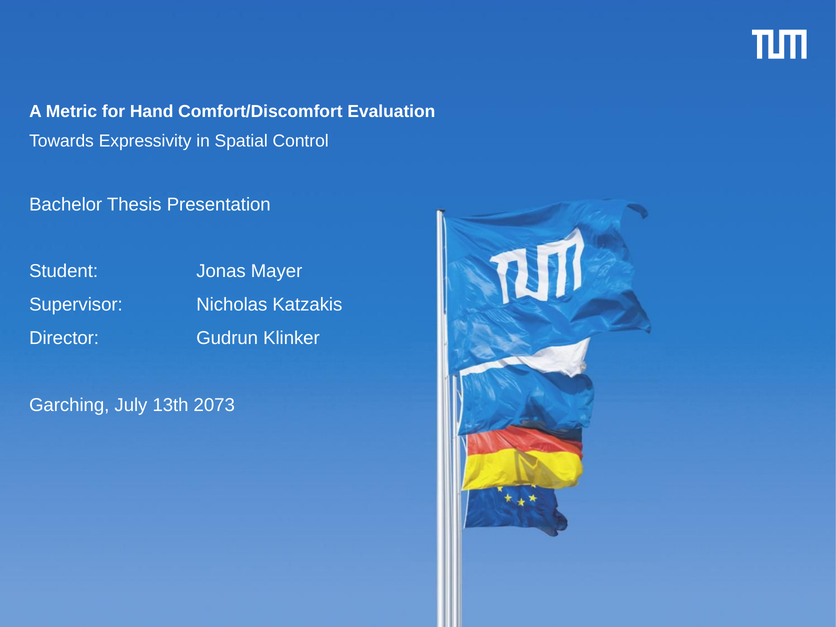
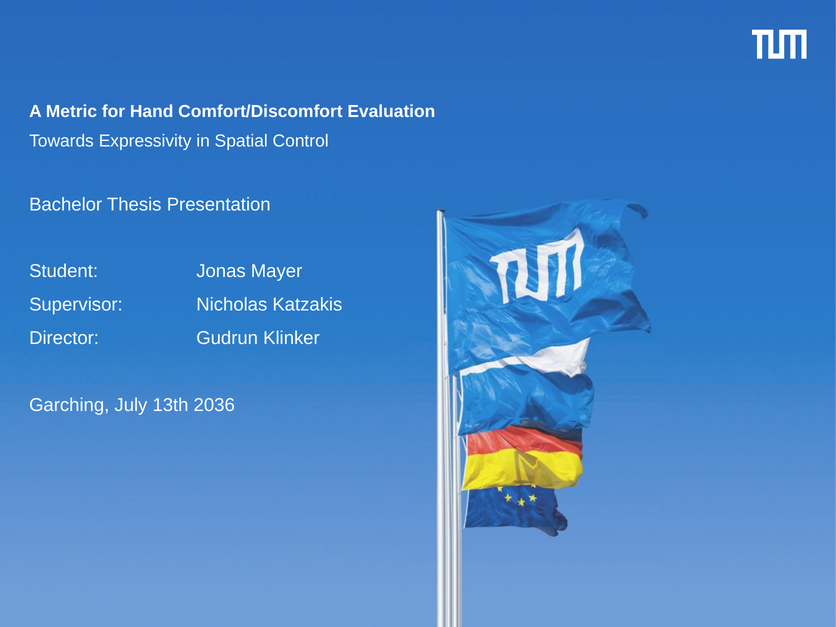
2073: 2073 -> 2036 (214, 405)
